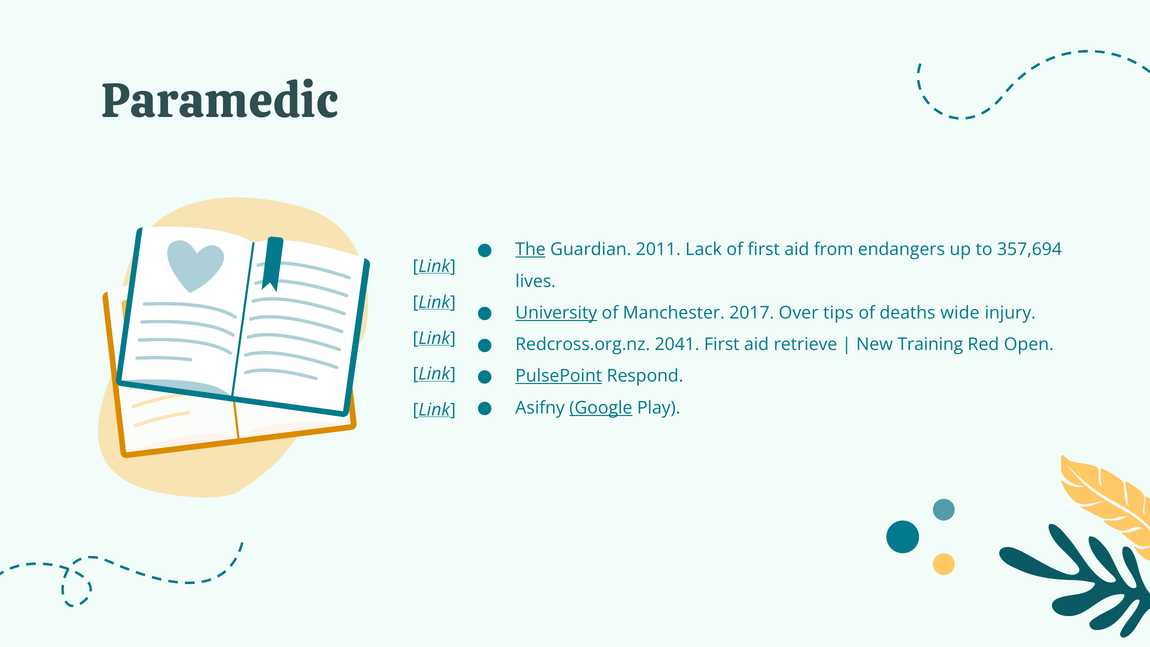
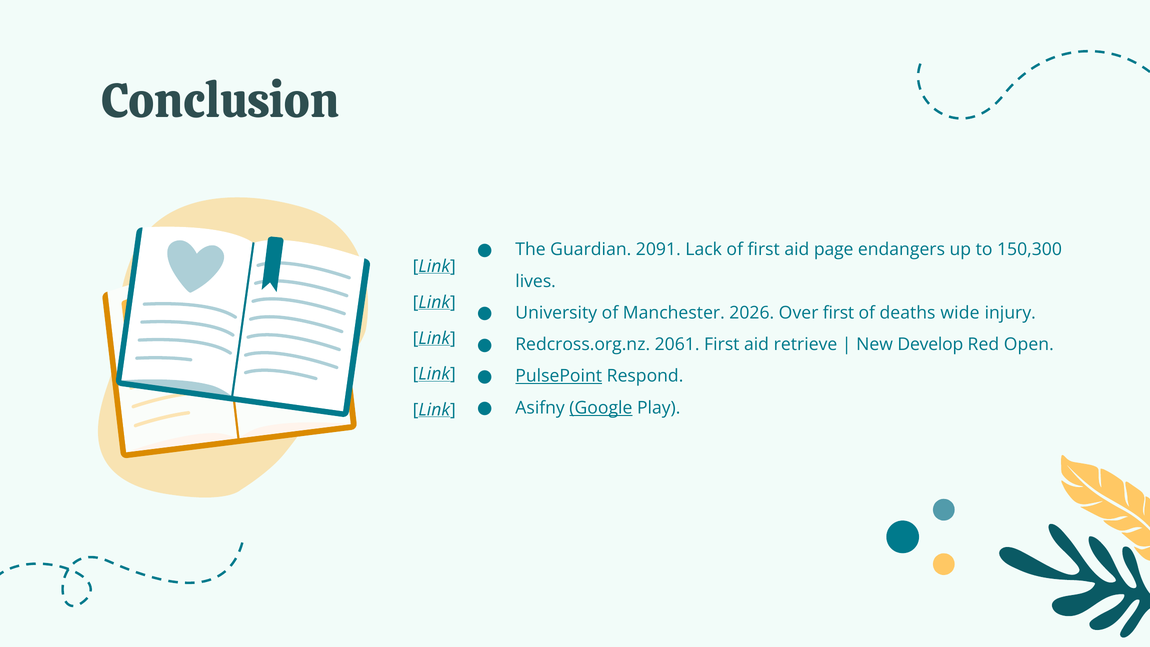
Paramedic: Paramedic -> Conclusion (220, 102)
The underline: present -> none (531, 250)
2011: 2011 -> 2091 (658, 250)
from: from -> page (834, 250)
357,694: 357,694 -> 150,300 (1030, 250)
University underline: present -> none (556, 313)
2017: 2017 -> 2026 (752, 313)
Over tips: tips -> first (839, 313)
2041: 2041 -> 2061 (677, 344)
Training: Training -> Develop (930, 344)
